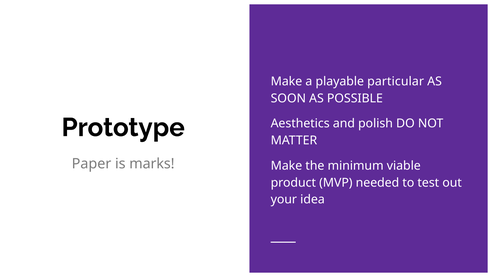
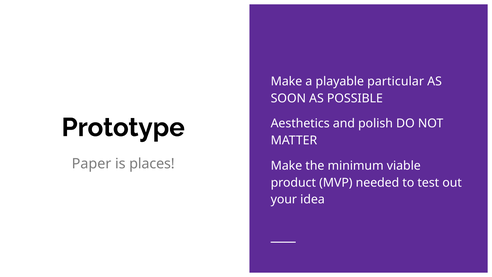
marks: marks -> places (152, 164)
